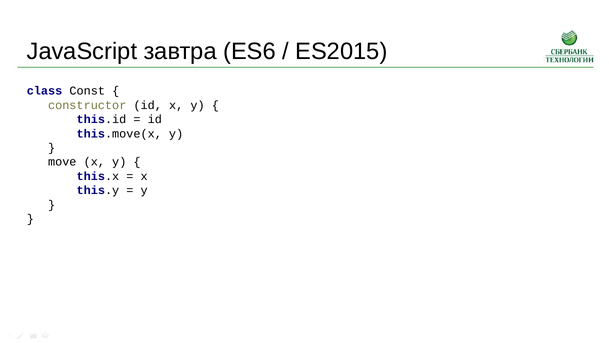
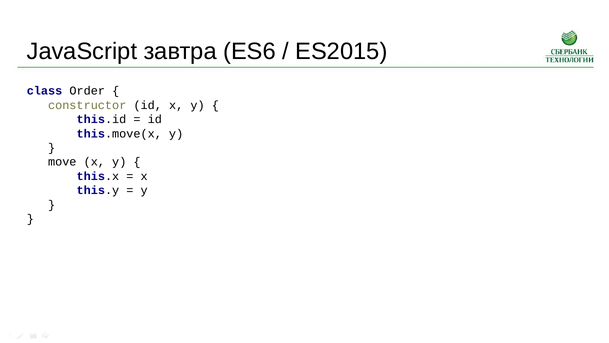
Const: Const -> Order (87, 91)
